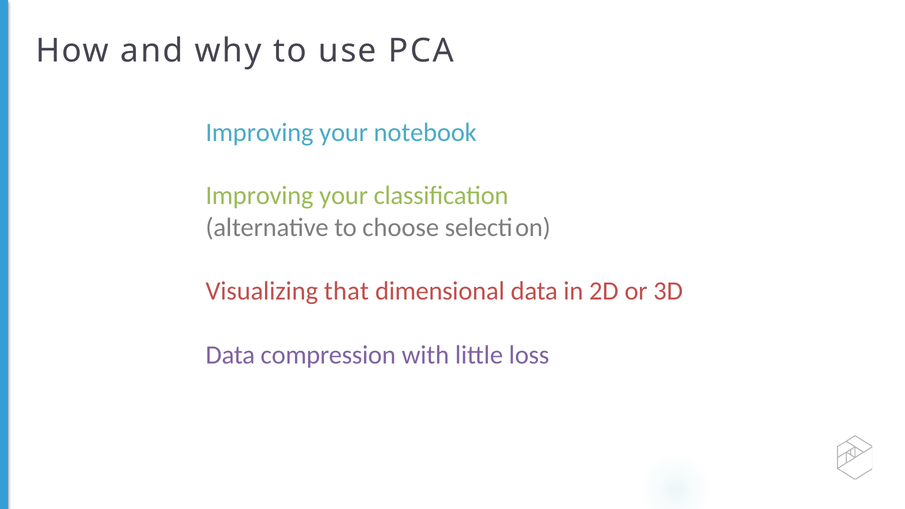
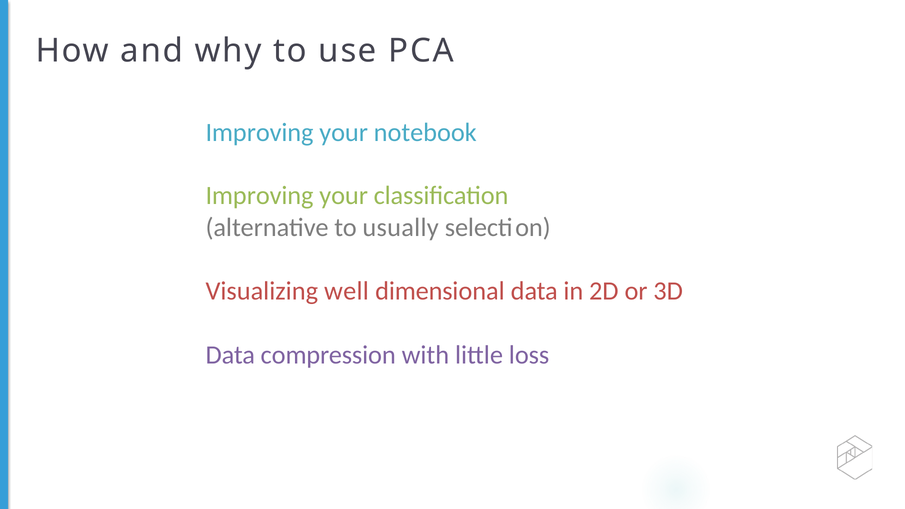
choose: choose -> usually (401, 228)
that: that -> well (346, 291)
